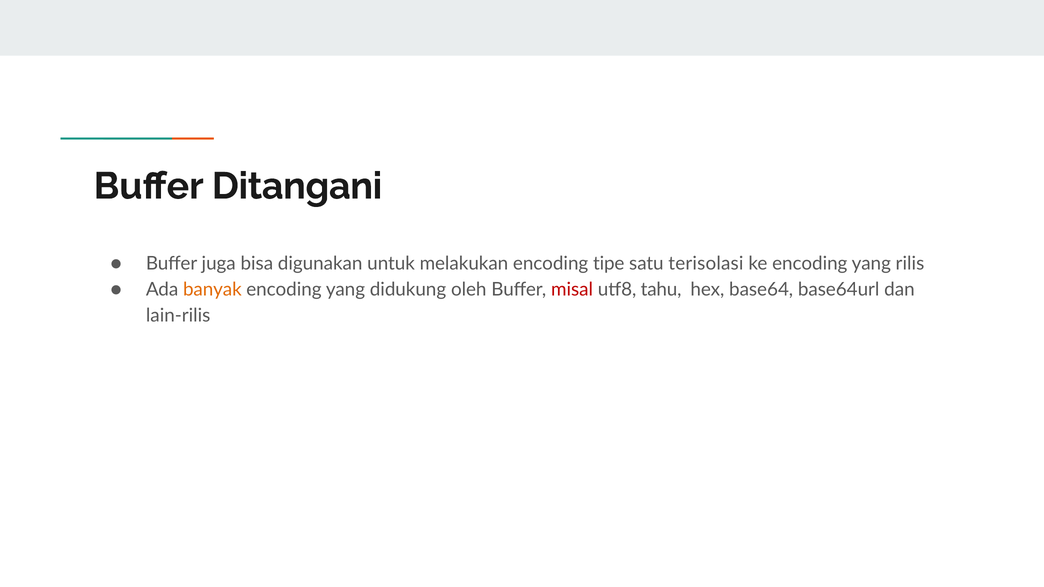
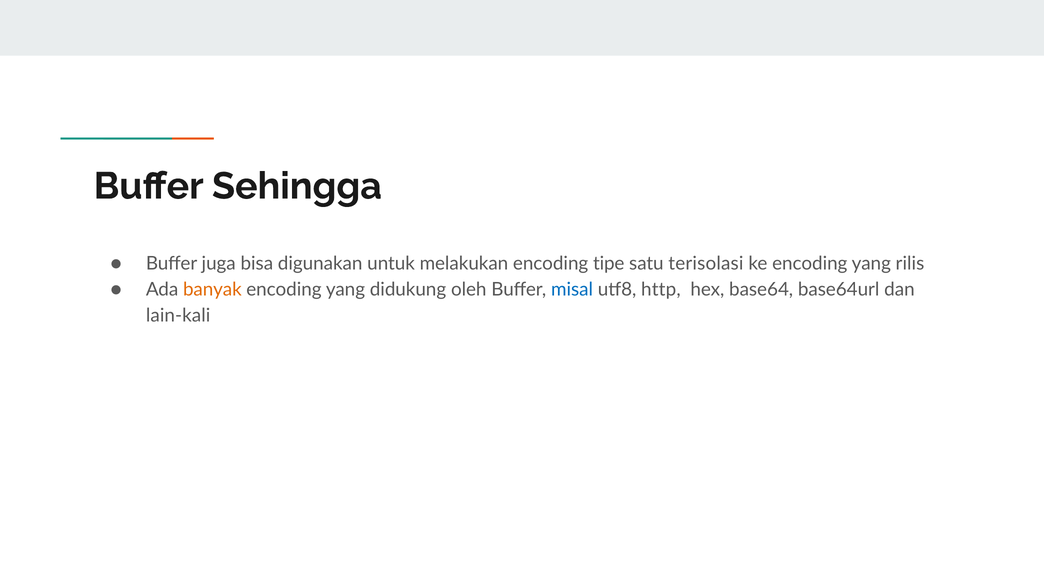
Ditangani: Ditangani -> Sehingga (297, 186)
misal colour: red -> blue (572, 290)
tahu: tahu -> http (661, 290)
lain-rilis: lain-rilis -> lain-kali (178, 316)
